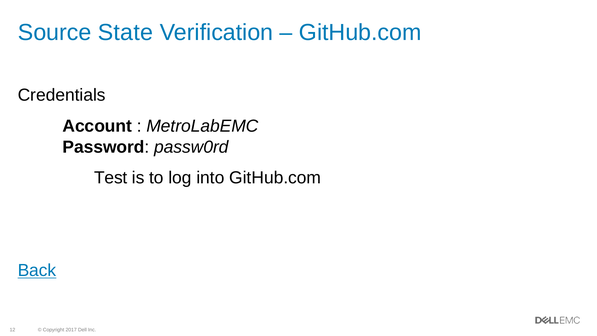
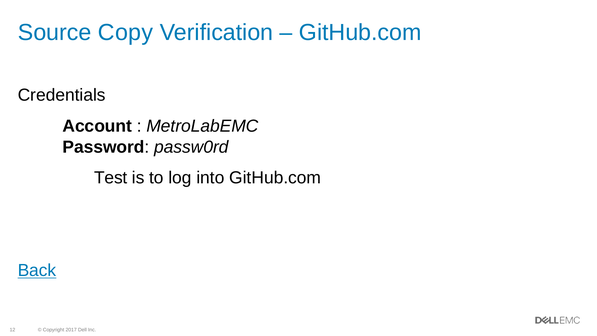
State: State -> Copy (125, 32)
